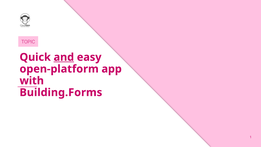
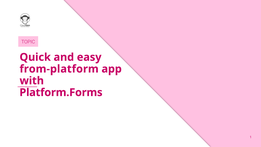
and underline: present -> none (64, 57)
open-platform: open-platform -> from-platform (59, 69)
Building.Forms: Building.Forms -> Platform.Forms (61, 92)
